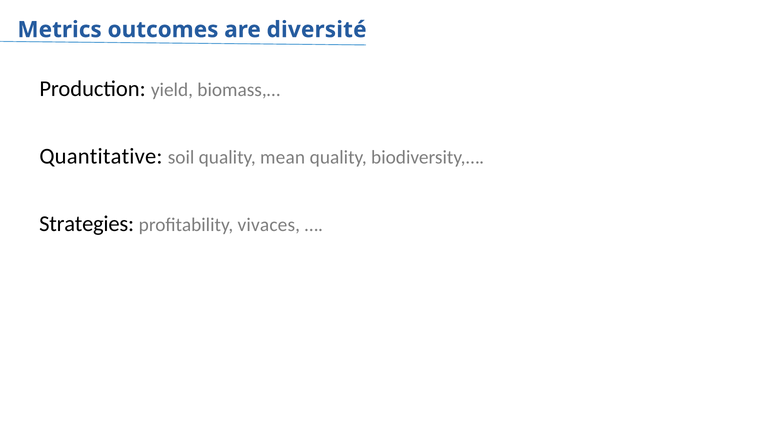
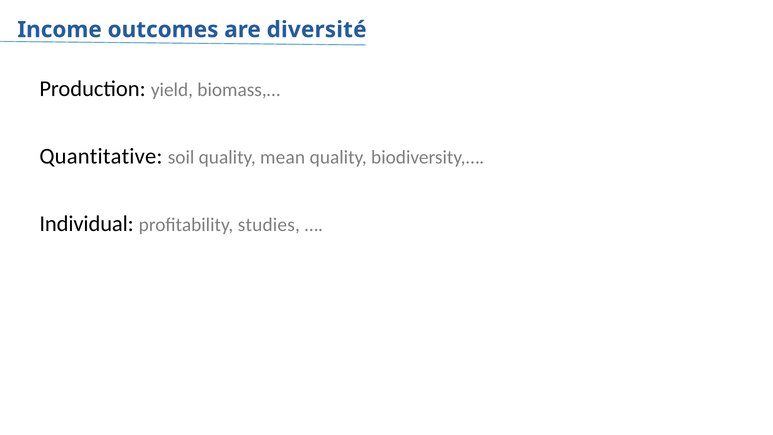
Metrics: Metrics -> Income (60, 30)
Strategies: Strategies -> Individual (87, 224)
vivaces: vivaces -> studies (269, 225)
